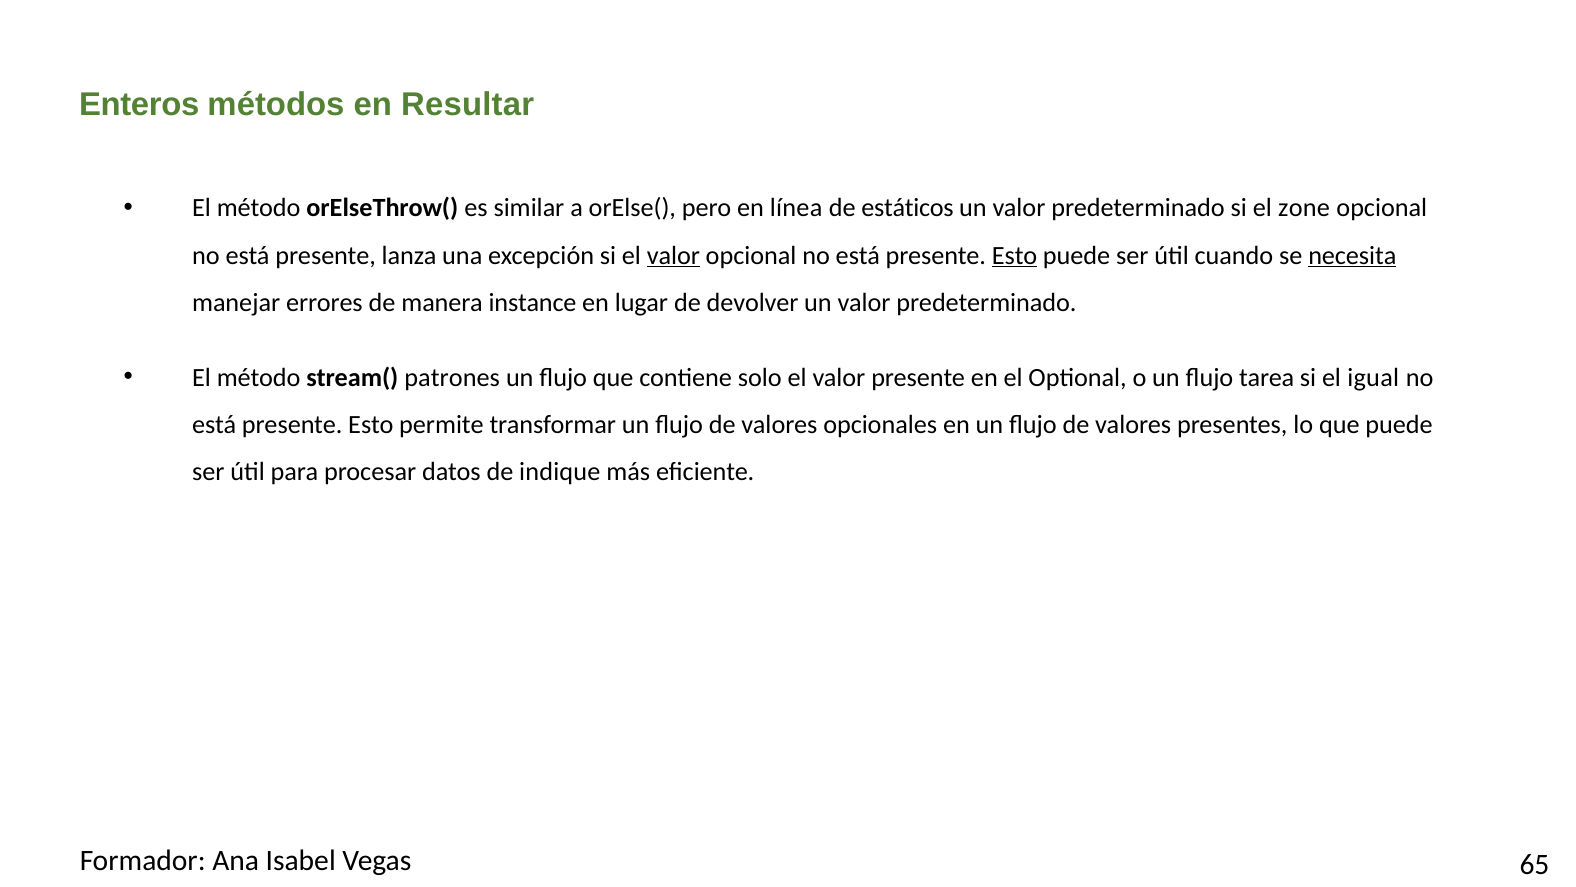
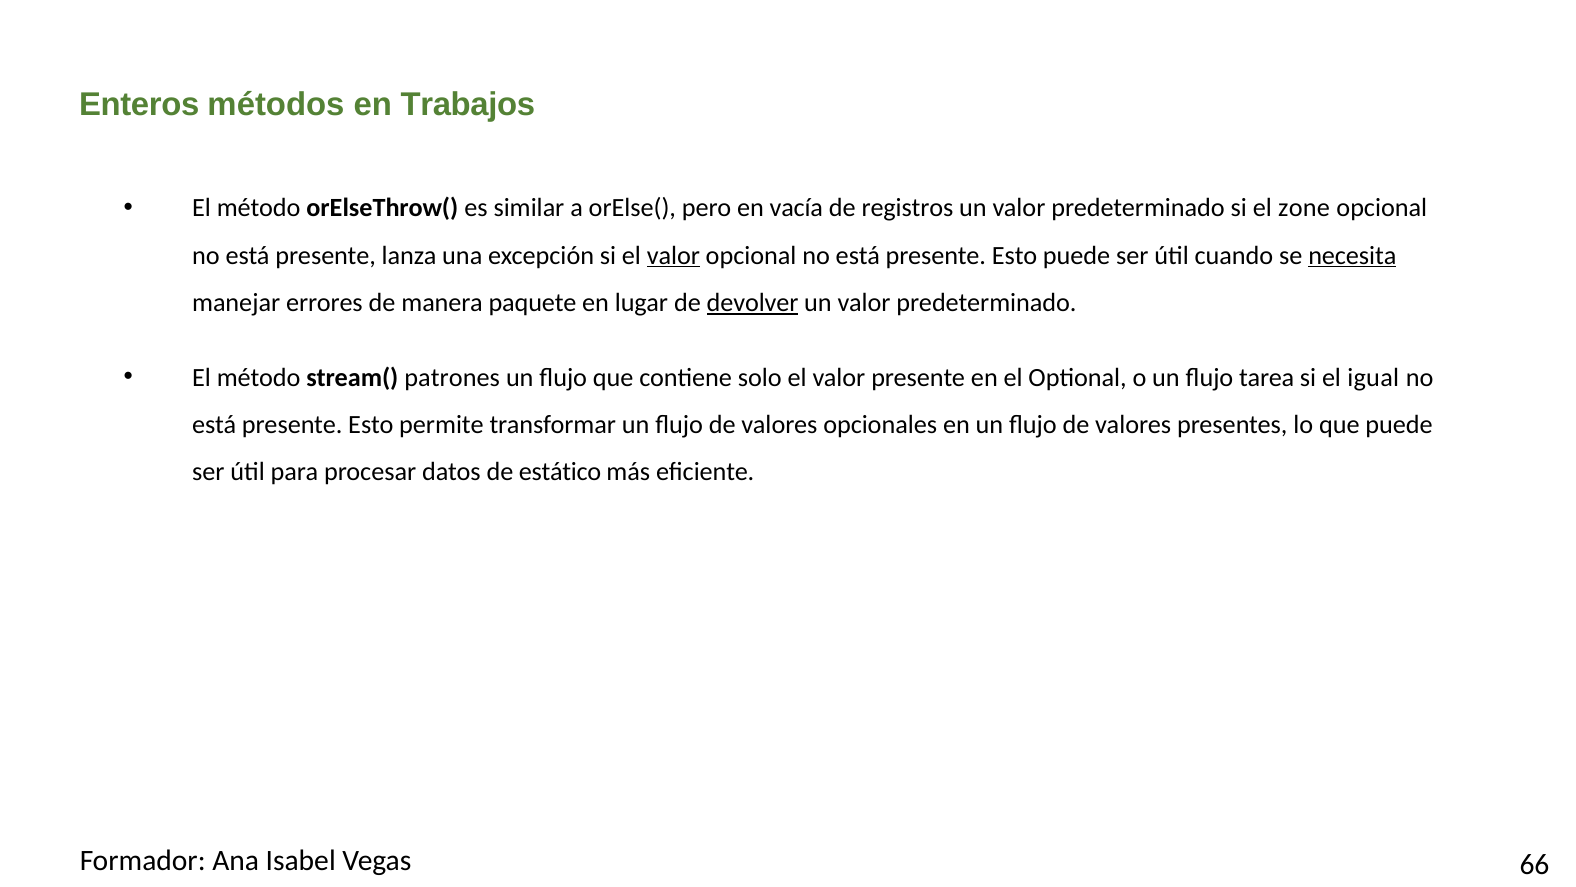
Resultar: Resultar -> Trabajos (468, 105)
línea: línea -> vacía (796, 208)
estáticos: estáticos -> registros (907, 208)
Esto underline: present -> none (1015, 255)
instance: instance -> paquete (533, 302)
devolver underline: none -> present (753, 302)
indique: indique -> estático (560, 472)
65: 65 -> 66 (1534, 864)
